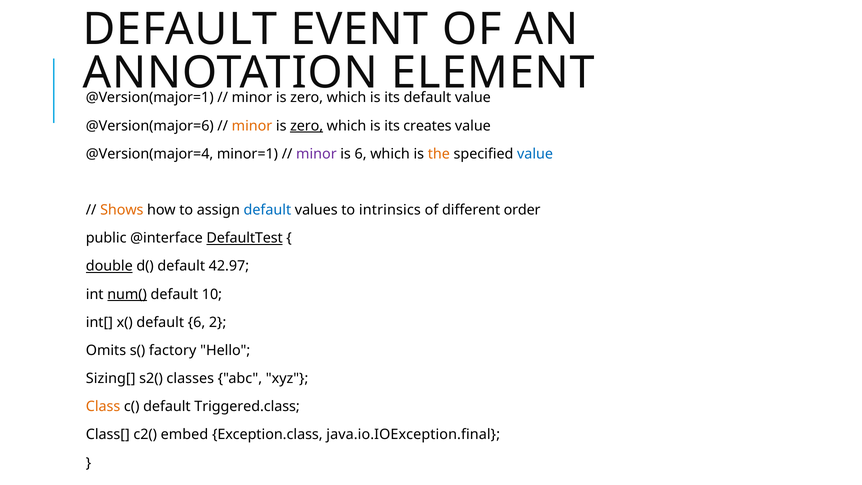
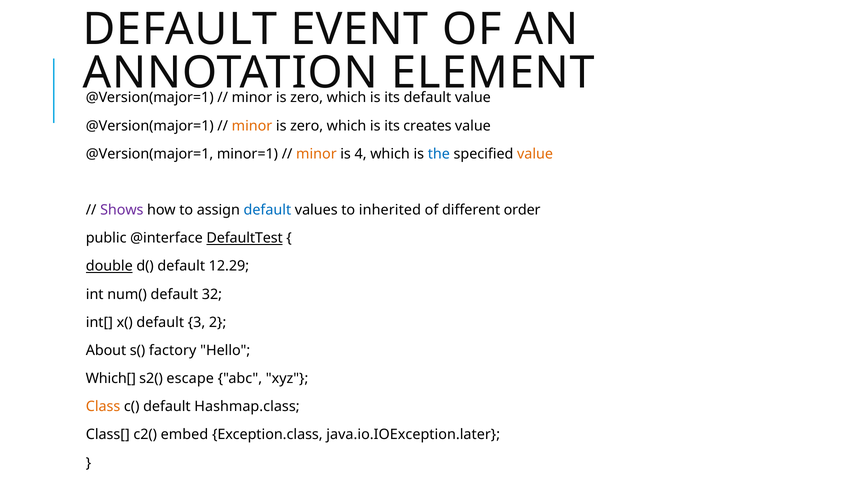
@Version(major=6: @Version(major=6 -> @Version(major=1 (150, 126)
zero underline: present -> none (307, 126)
@Version(major=4: @Version(major=4 -> @Version(major=1 (150, 154)
minor colour: purple -> orange (316, 154)
is 6: 6 -> 4 (361, 154)
the colour: orange -> blue (439, 154)
value colour: blue -> orange (535, 154)
Shows colour: orange -> purple (122, 210)
intrinsics: intrinsics -> inherited (390, 210)
42.97: 42.97 -> 12.29 (229, 266)
num( underline: present -> none (127, 294)
10: 10 -> 32 (212, 294)
default 6: 6 -> 3 (196, 322)
Omits: Omits -> About (106, 350)
Sizing[: Sizing[ -> Which[ (111, 378)
classes: classes -> escape (190, 378)
Triggered.class: Triggered.class -> Hashmap.class (247, 407)
java.io.IOException.final: java.io.IOException.final -> java.io.IOException.later (413, 435)
